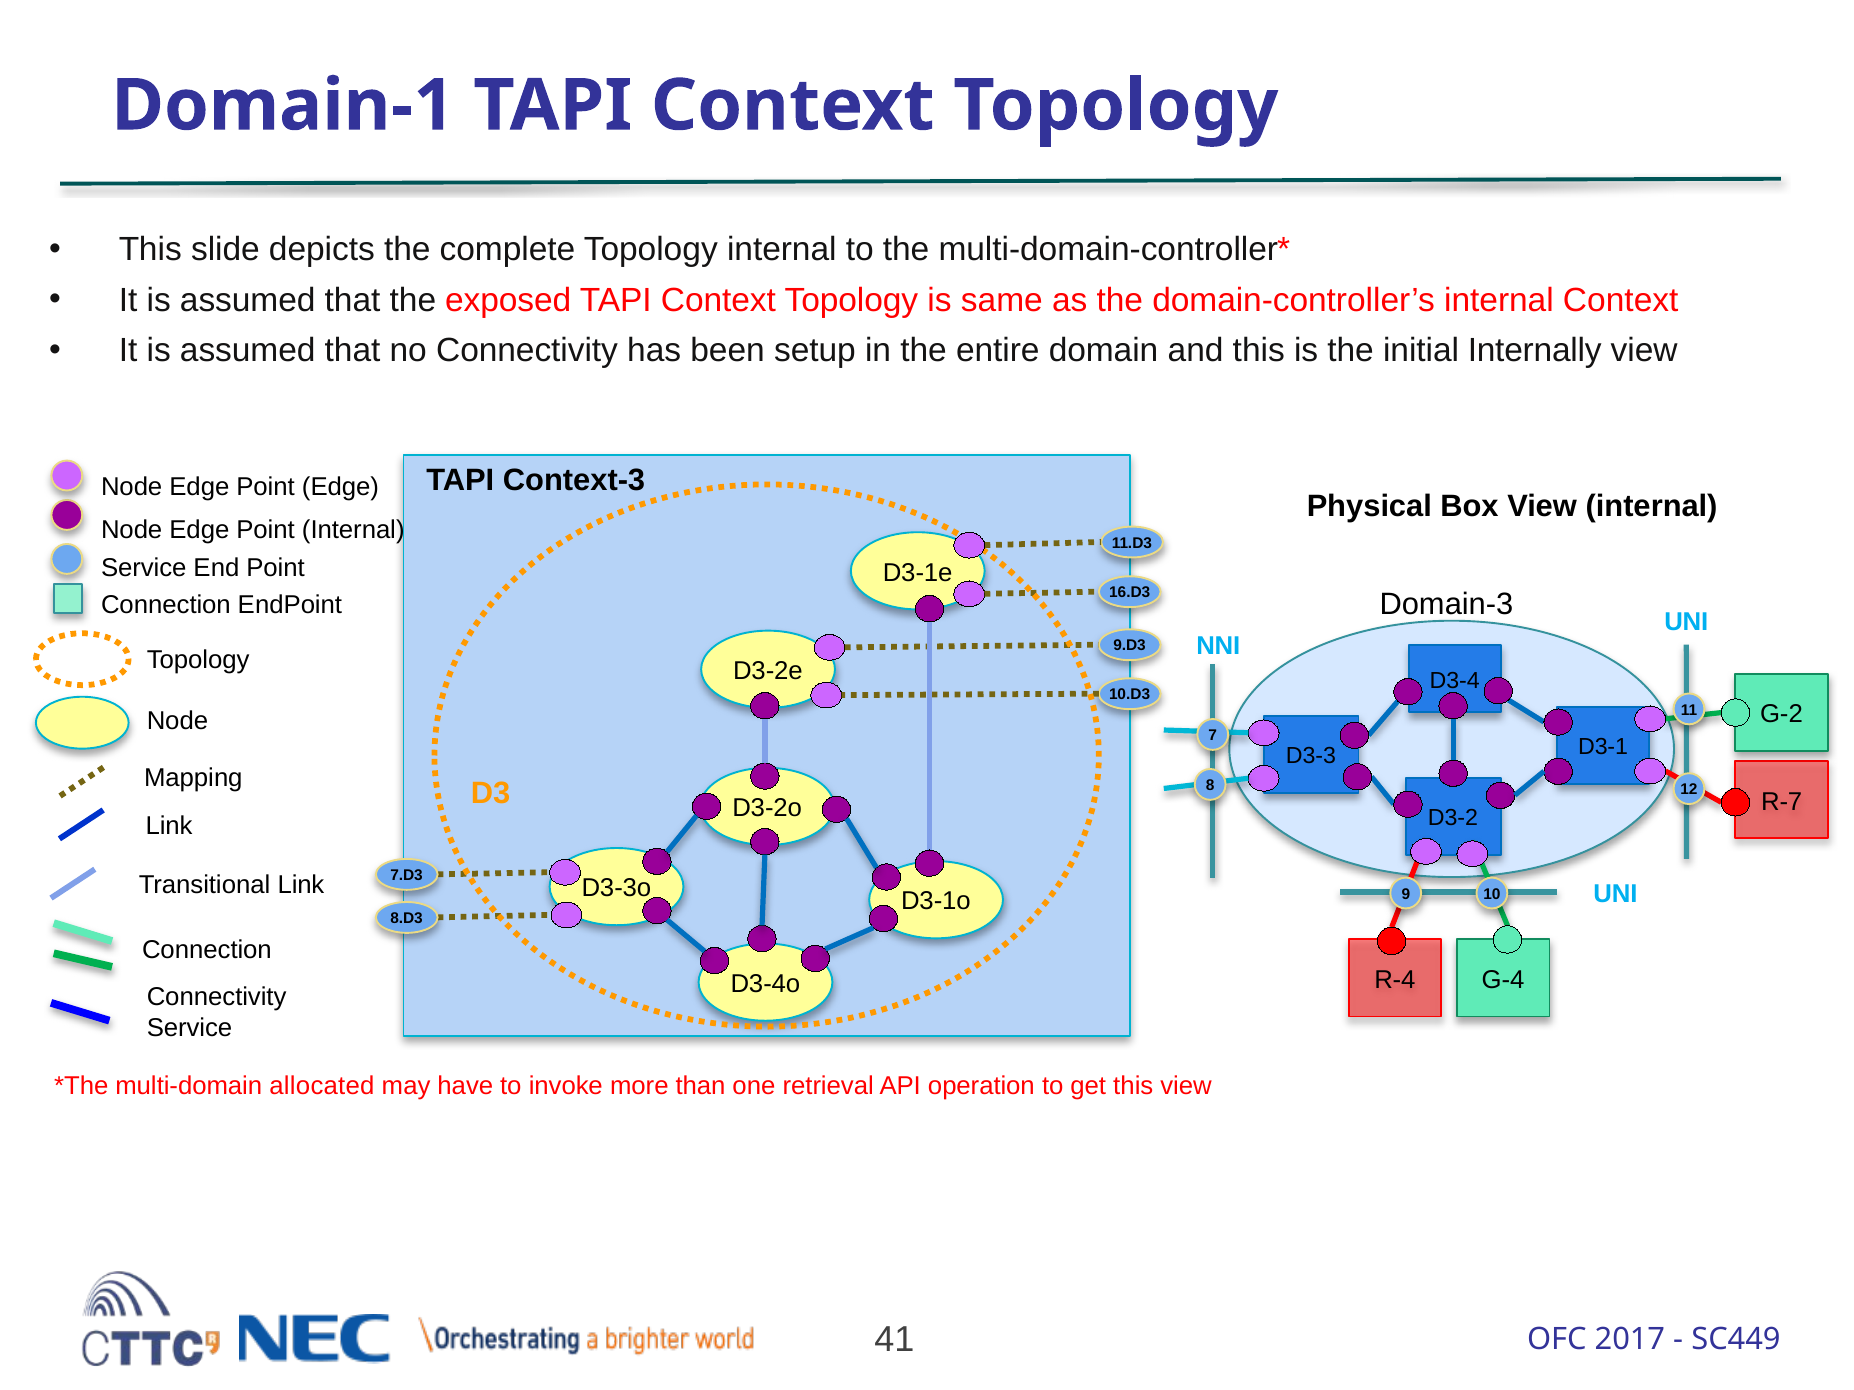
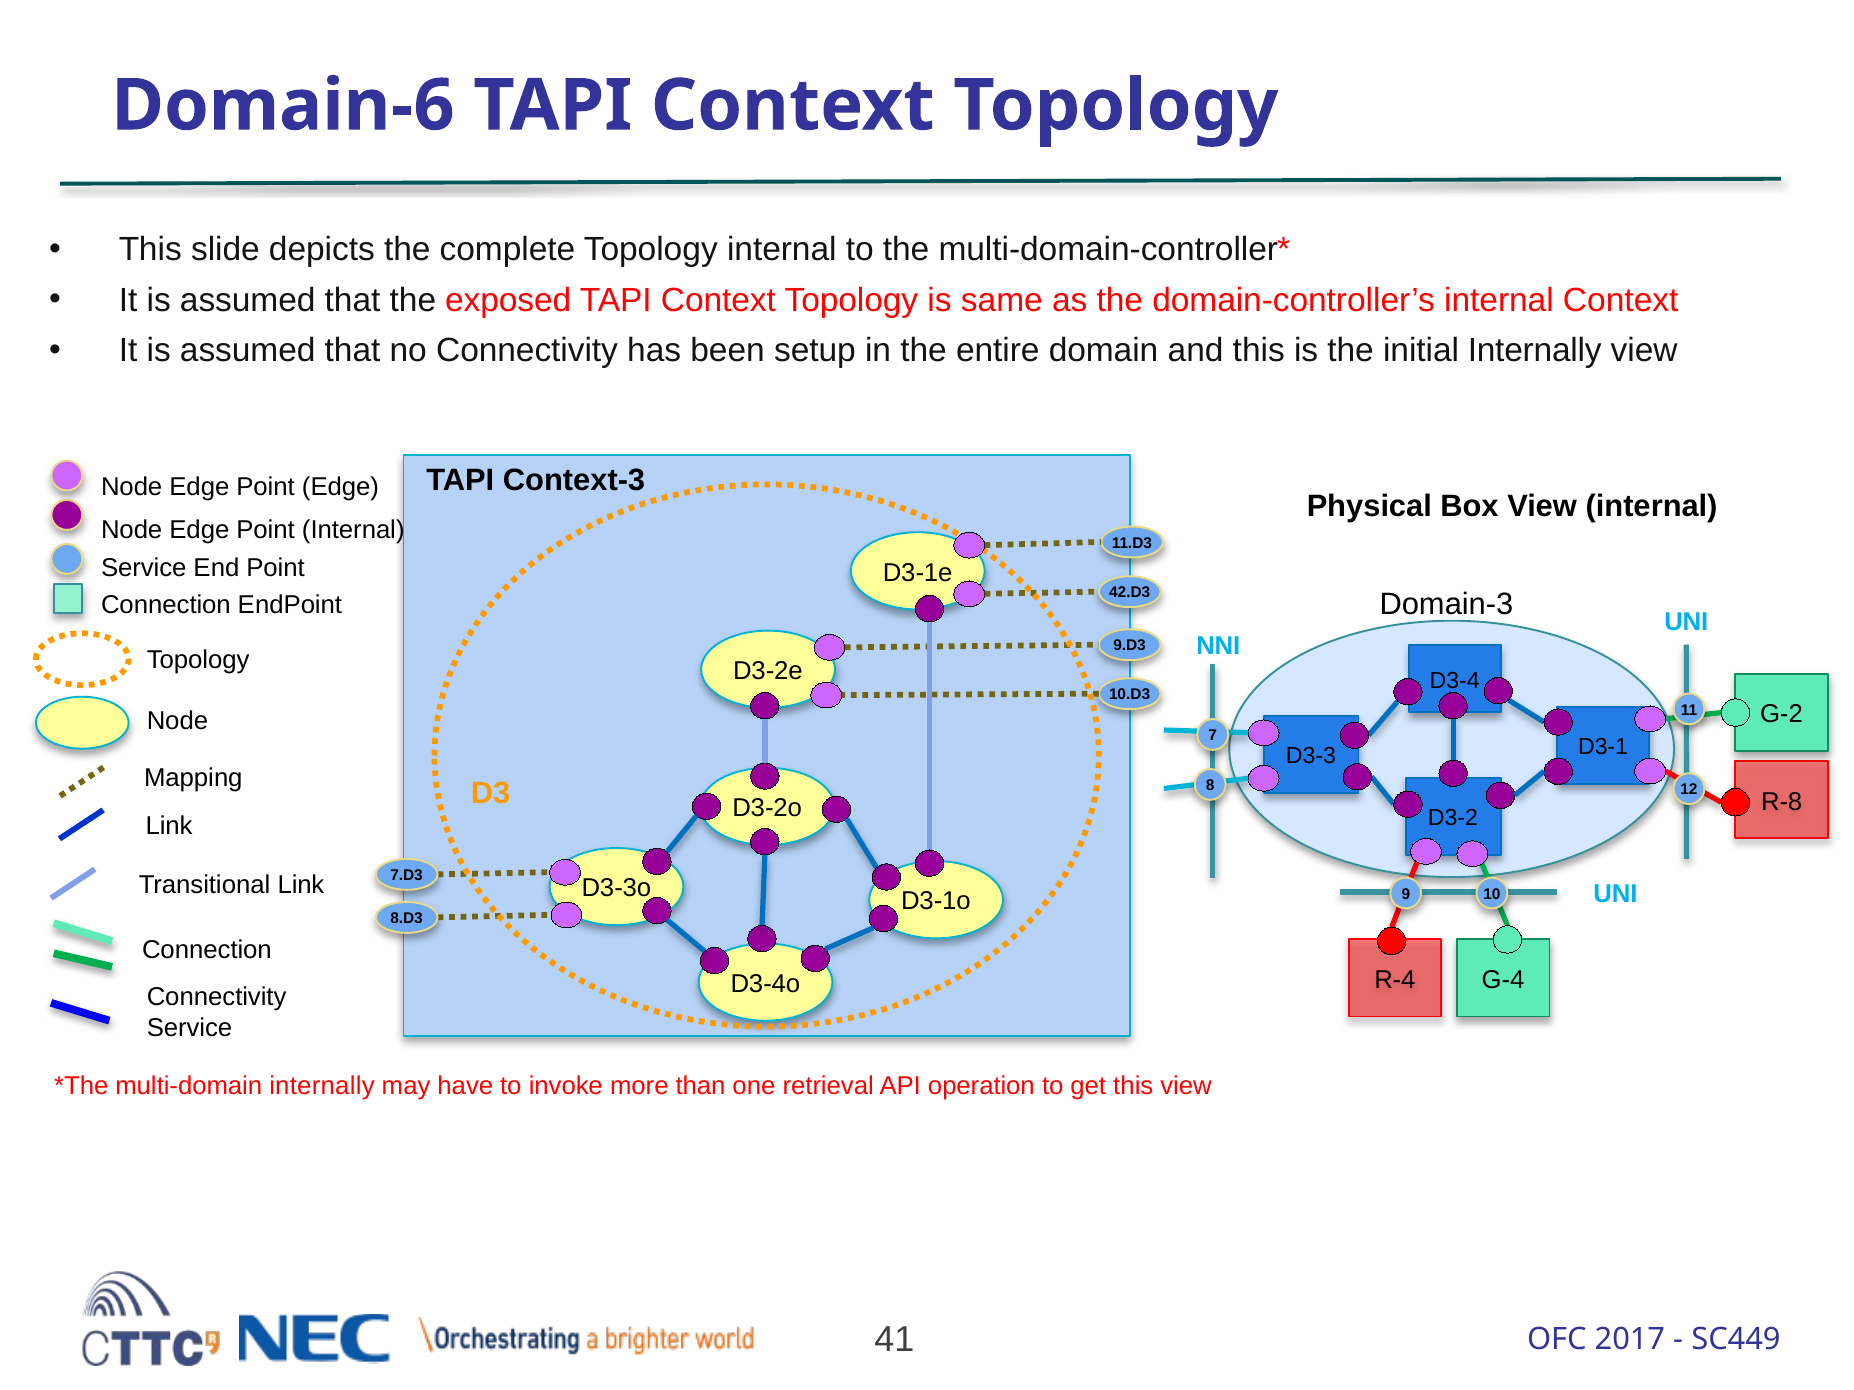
Domain-1: Domain-1 -> Domain-6 (283, 106)
16.D3: 16.D3 -> 42.D3 (1130, 593)
R-7: R-7 -> R-8 (1782, 802)
multi-domain allocated: allocated -> internally (322, 1086)
